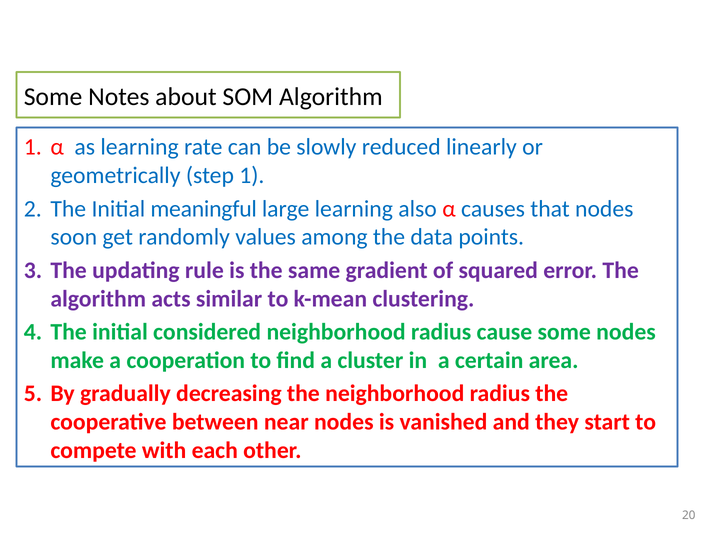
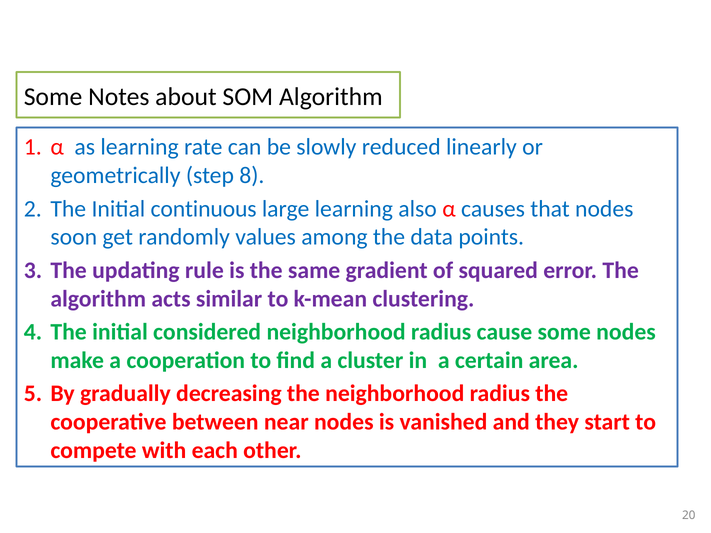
step 1: 1 -> 8 (252, 176)
meaningful: meaningful -> continuous (204, 209)
